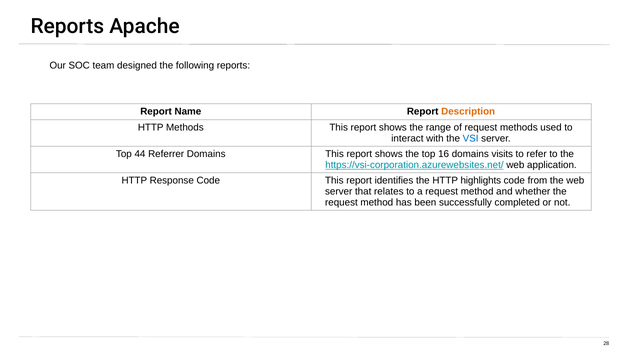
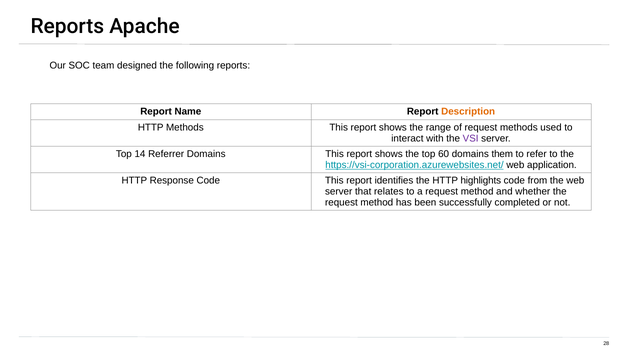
VSI colour: blue -> purple (471, 138)
44: 44 -> 14 (140, 154)
16: 16 -> 60 (444, 154)
visits: visits -> them (502, 154)
